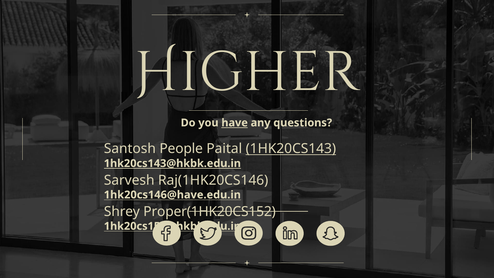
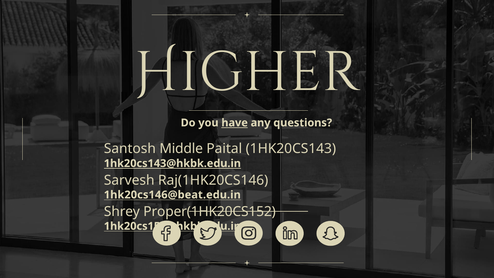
People: People -> Middle (181, 149)
1HK20CS143 underline: present -> none (291, 149)
1hk20cs146@have.edu.in: 1hk20cs146@have.edu.in -> 1hk20cs146@beat.edu.in (172, 195)
